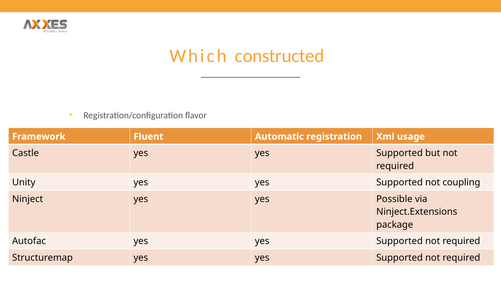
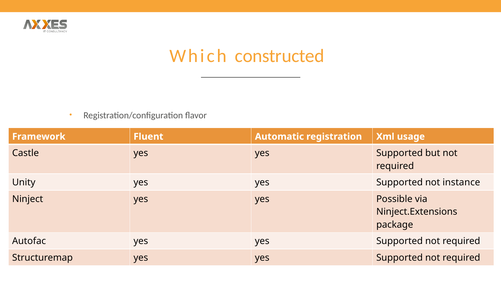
coupling: coupling -> instance (461, 182)
